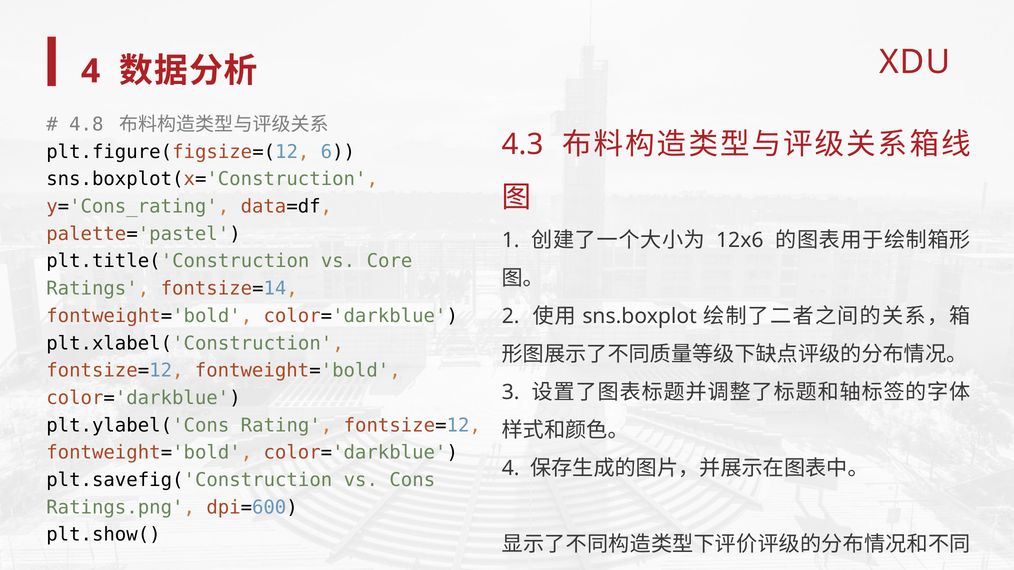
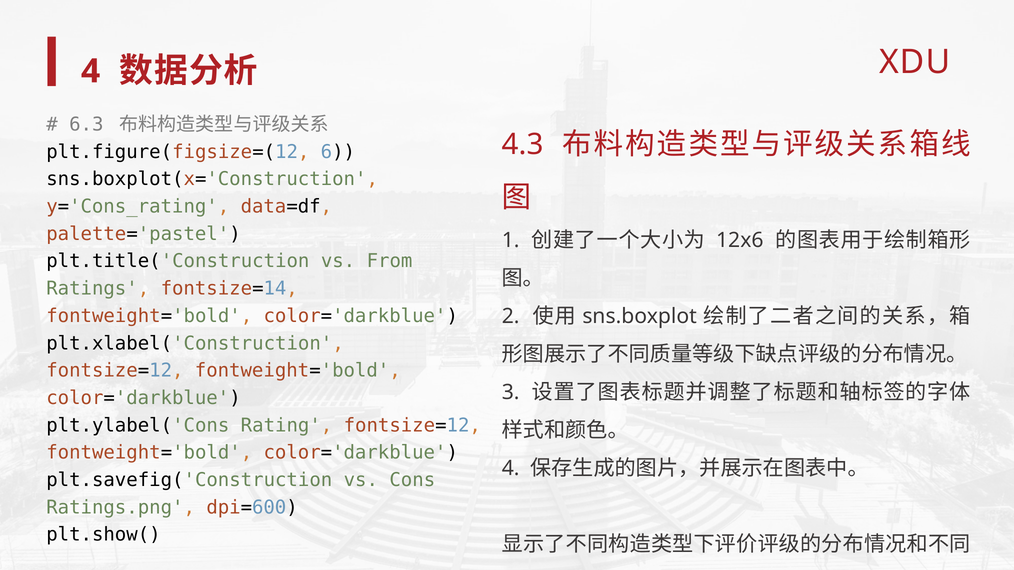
4.8: 4.8 -> 6.3 (86, 125)
Core: Core -> From (390, 261)
